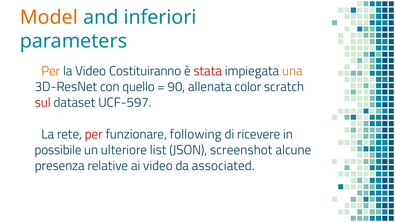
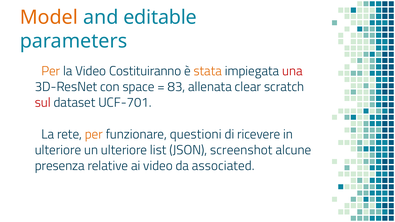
inferiori: inferiori -> editable (160, 17)
stata colour: red -> orange (208, 71)
una colour: orange -> red (292, 71)
quello: quello -> space (139, 87)
90: 90 -> 83 (176, 87)
color: color -> clear (248, 87)
UCF-597: UCF-597 -> UCF-701 (125, 103)
per colour: red -> orange (94, 134)
following: following -> questioni (196, 134)
possibile: possibile -> ulteriore (58, 150)
